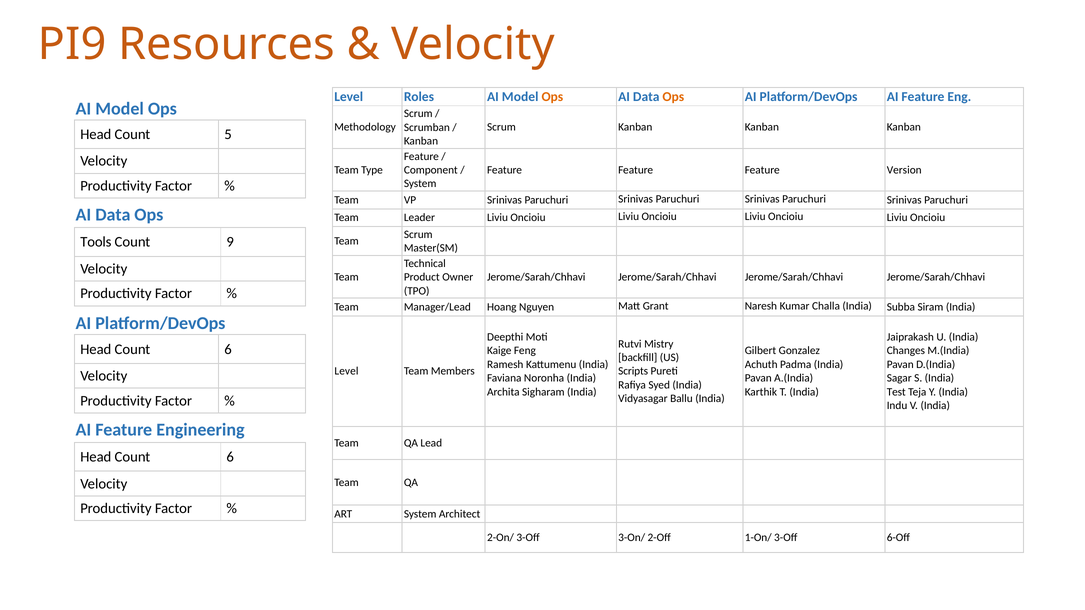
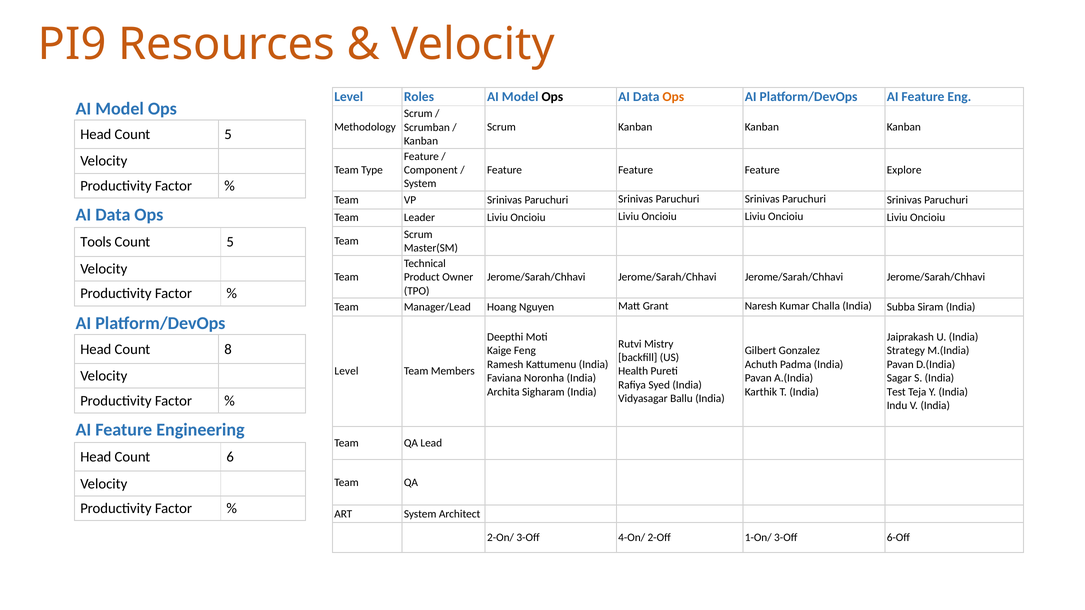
Ops colour: orange -> black (552, 97)
Version: Version -> Explore (904, 170)
9: 9 -> 5 (230, 242)
6: 6 -> 8 (228, 349)
Changes: Changes -> Strategy (906, 351)
Scripts: Scripts -> Health (633, 371)
3-On/: 3-On/ -> 4-On/ (632, 538)
